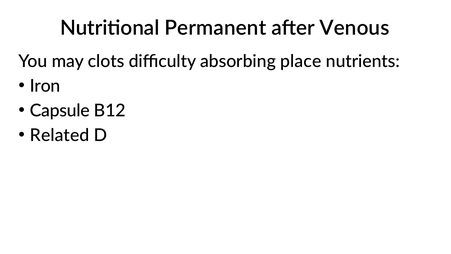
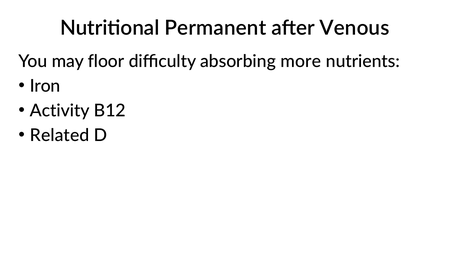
clots: clots -> floor (106, 61)
place: place -> more (301, 61)
Capsule: Capsule -> Activity (60, 111)
